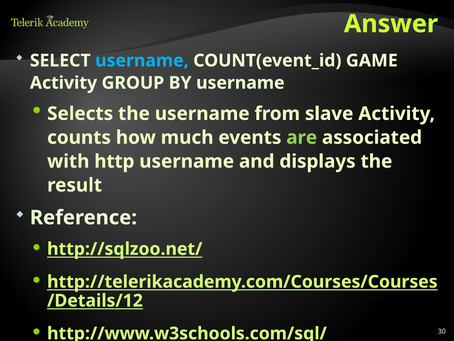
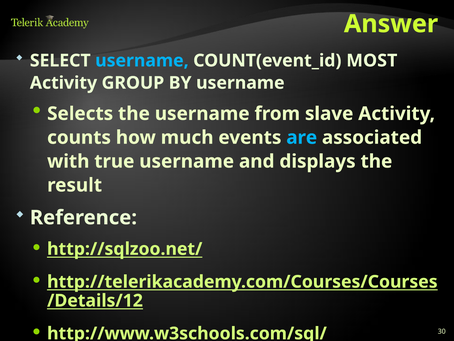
GAME: GAME -> MOST (372, 61)
are colour: light green -> light blue (302, 137)
http: http -> true (114, 161)
